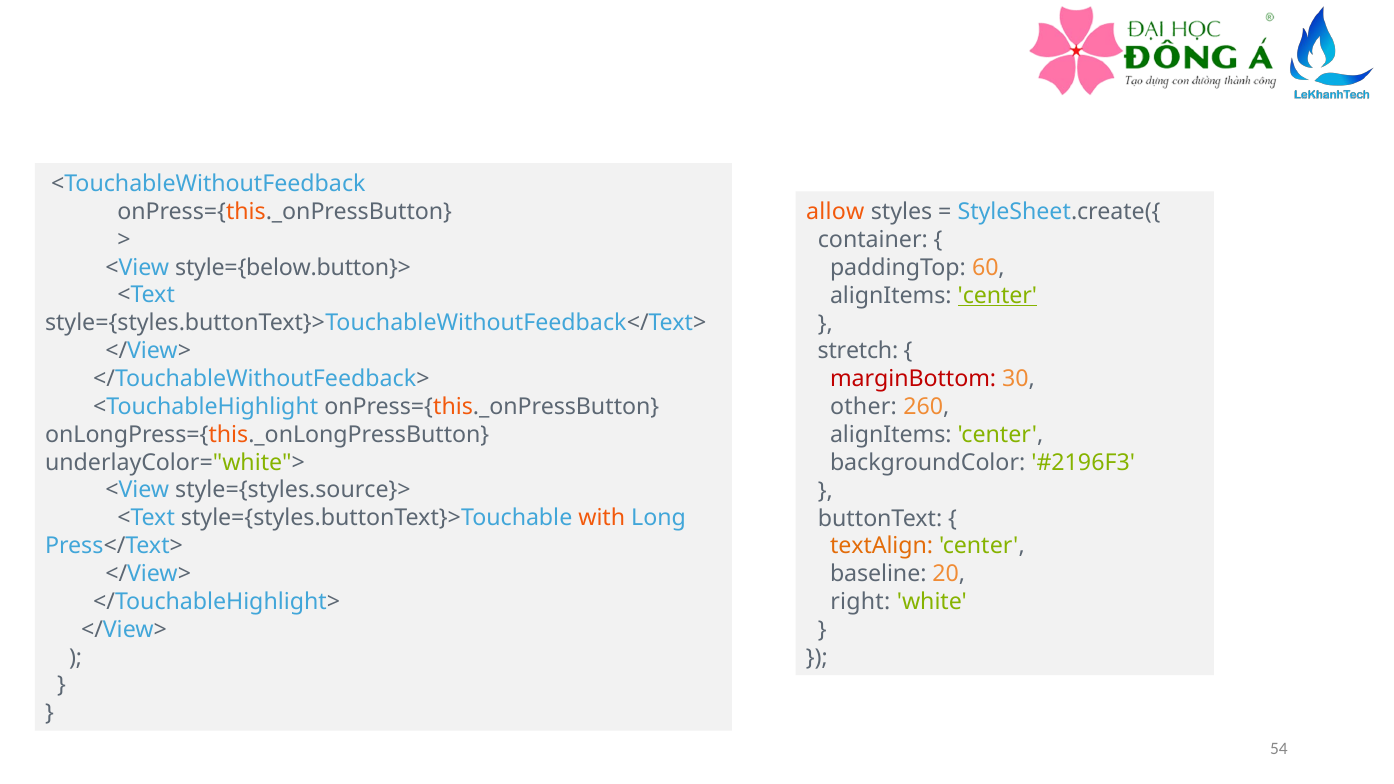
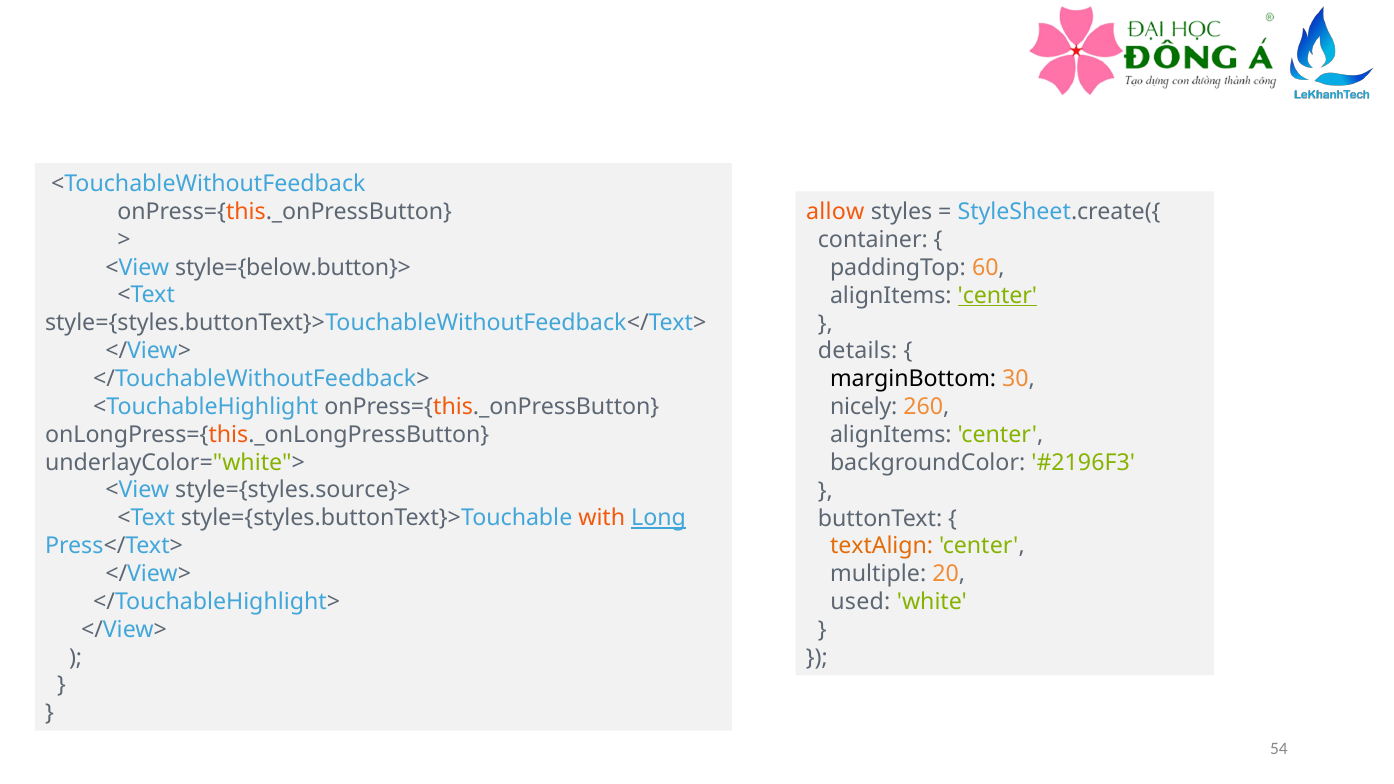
stretch: stretch -> details (858, 351)
marginBottom colour: red -> black (913, 379)
other: other -> nicely (864, 407)
Long underline: none -> present (659, 518)
baseline: baseline -> multiple (878, 574)
right: right -> used (860, 602)
